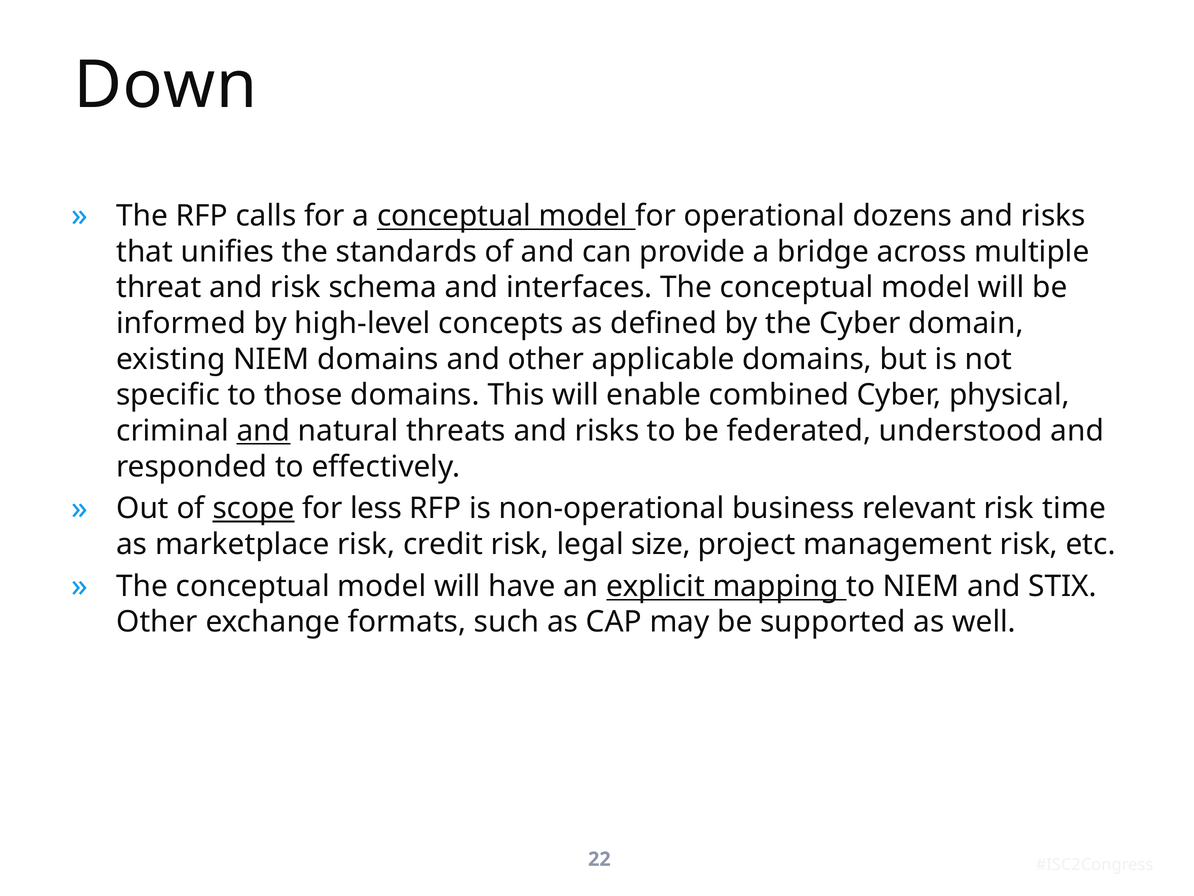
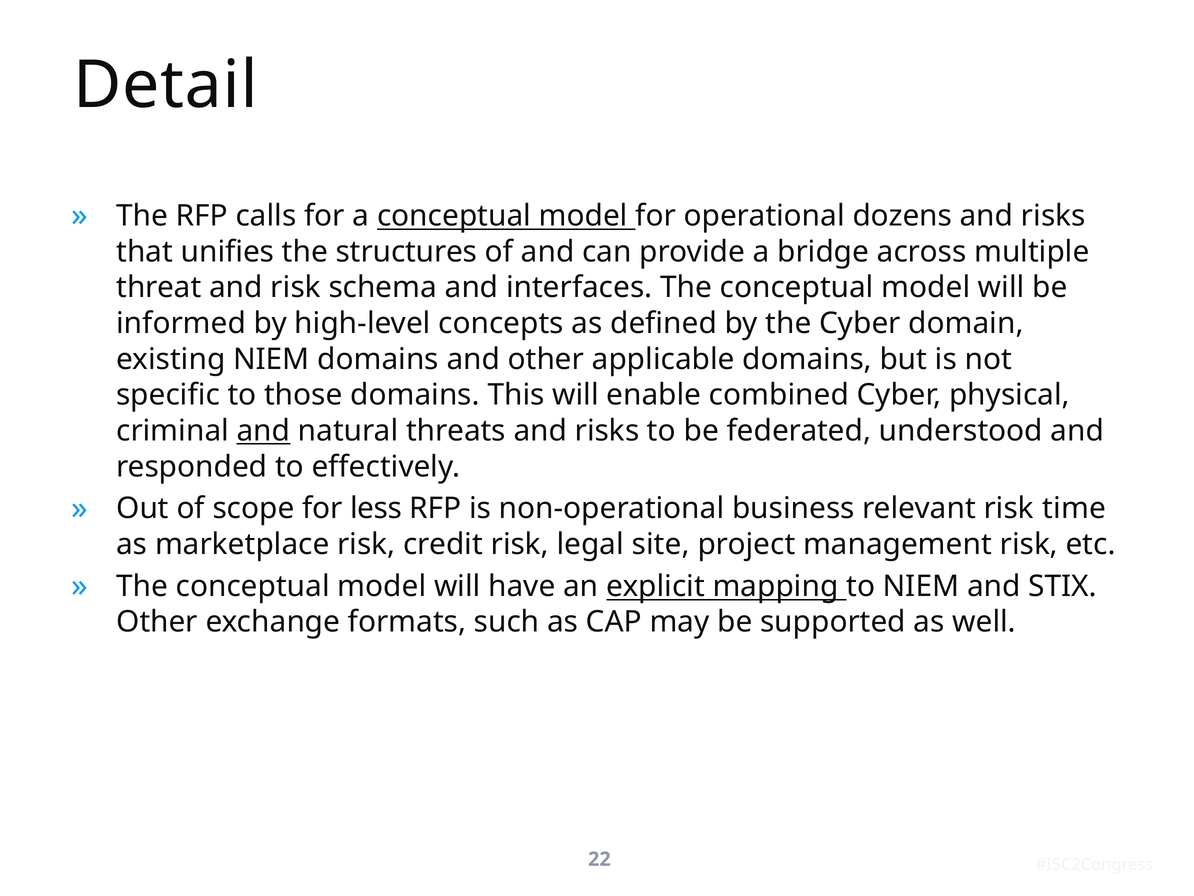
Down: Down -> Detail (165, 85)
standards: standards -> structures (407, 252)
scope underline: present -> none (253, 508)
size: size -> site (661, 544)
